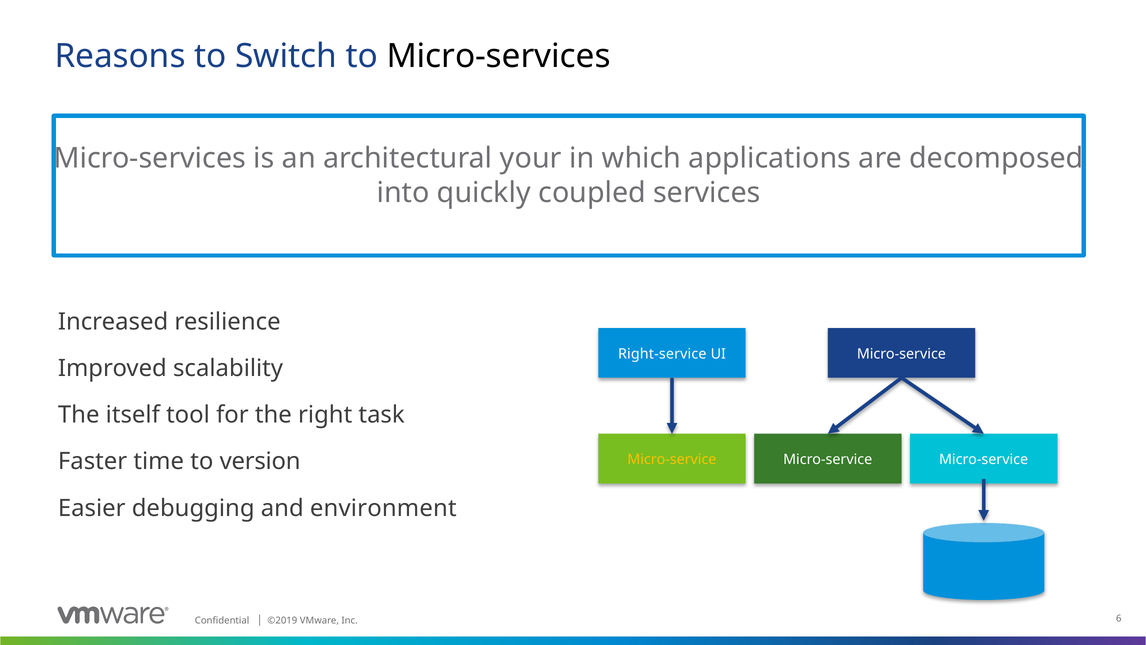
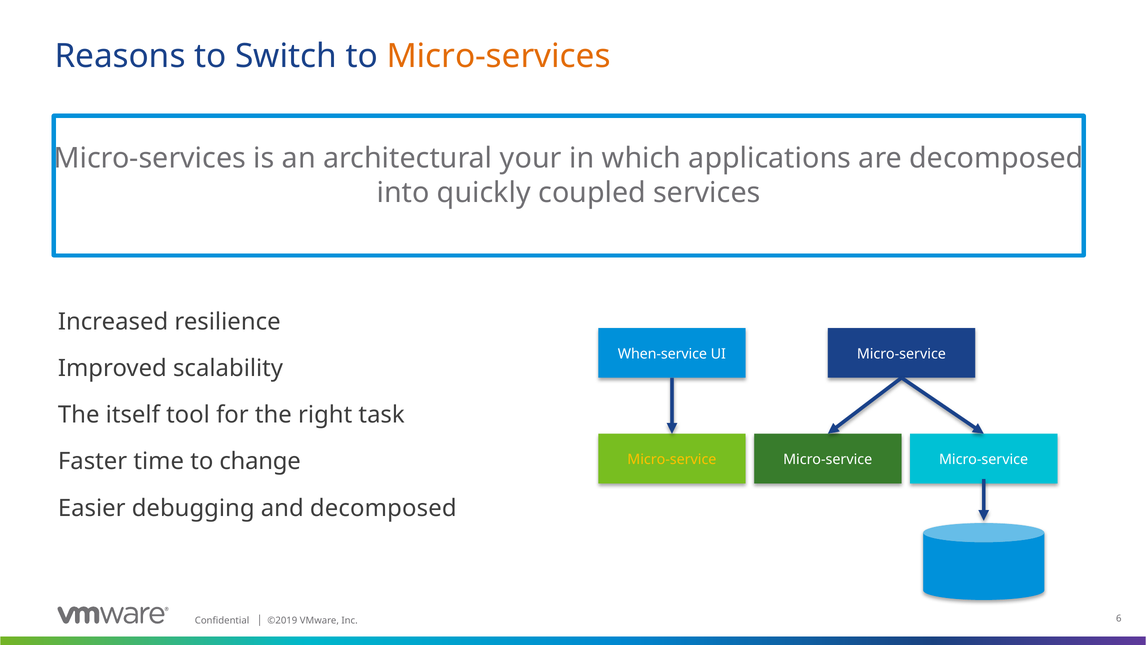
Micro-services colour: black -> orange (499, 56)
Right-service: Right-service -> When-service (662, 354)
version: version -> change (260, 461)
and environment: environment -> decomposed (383, 508)
